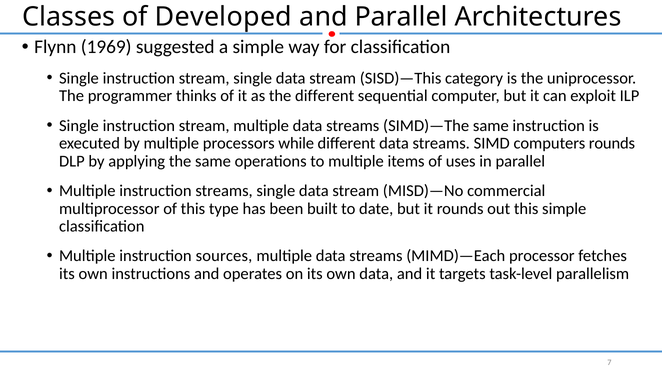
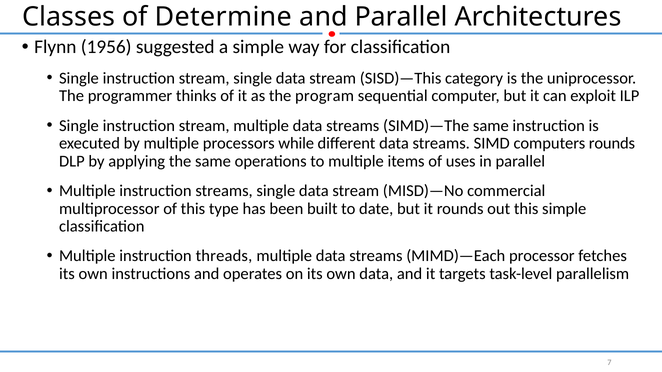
Developed: Developed -> Determine (223, 17)
1969: 1969 -> 1956 (106, 47)
the different: different -> program (325, 96)
sources: sources -> threads (224, 256)
